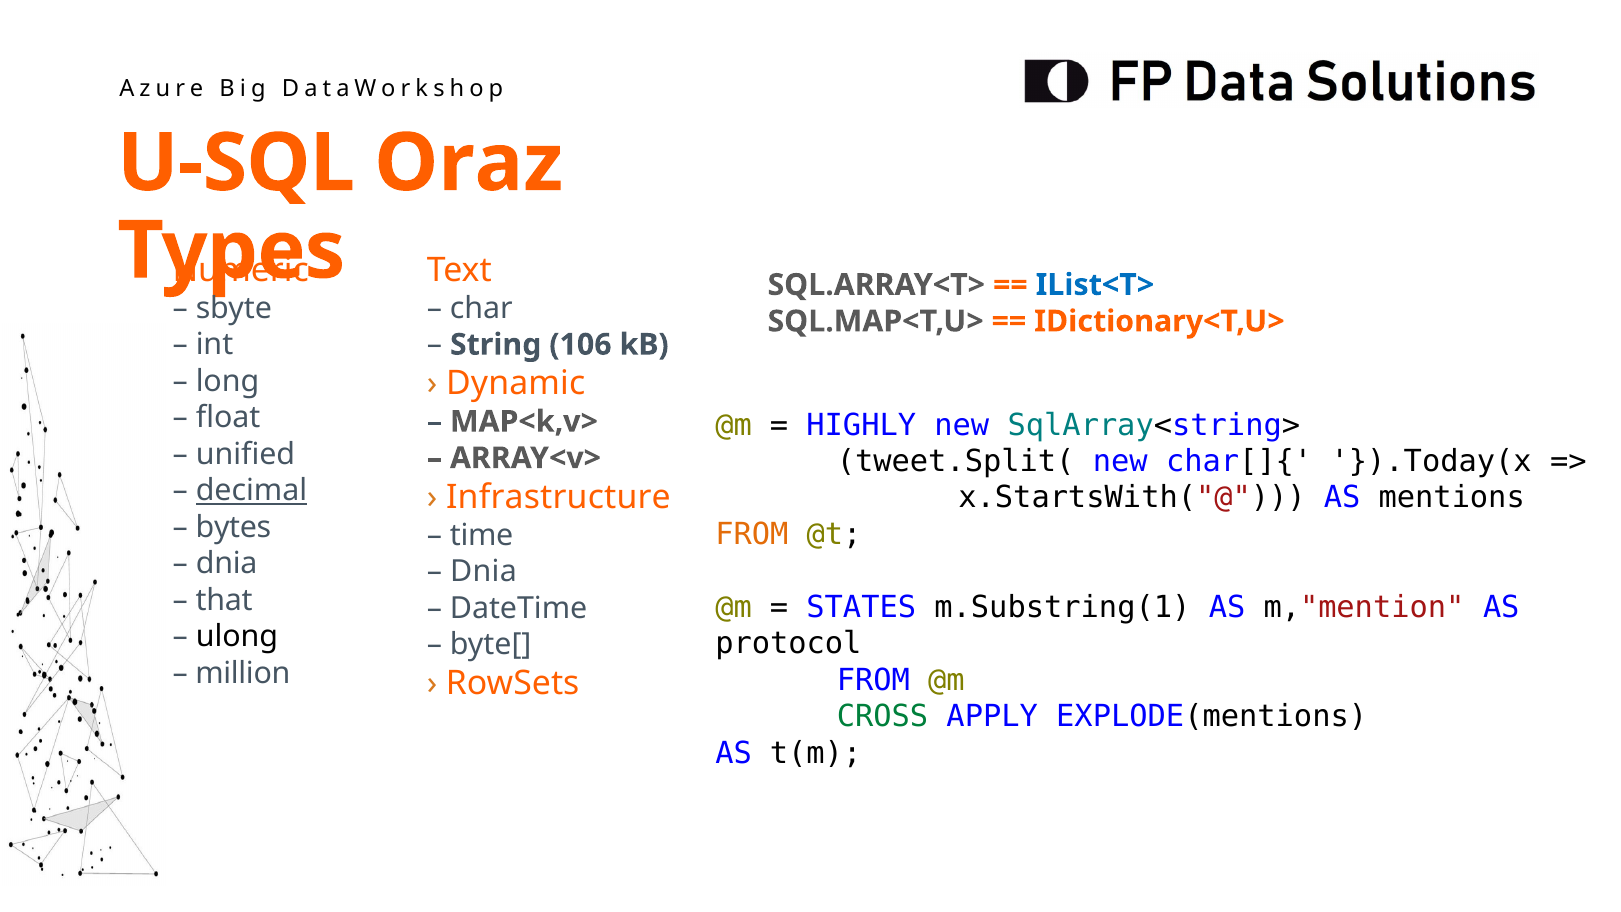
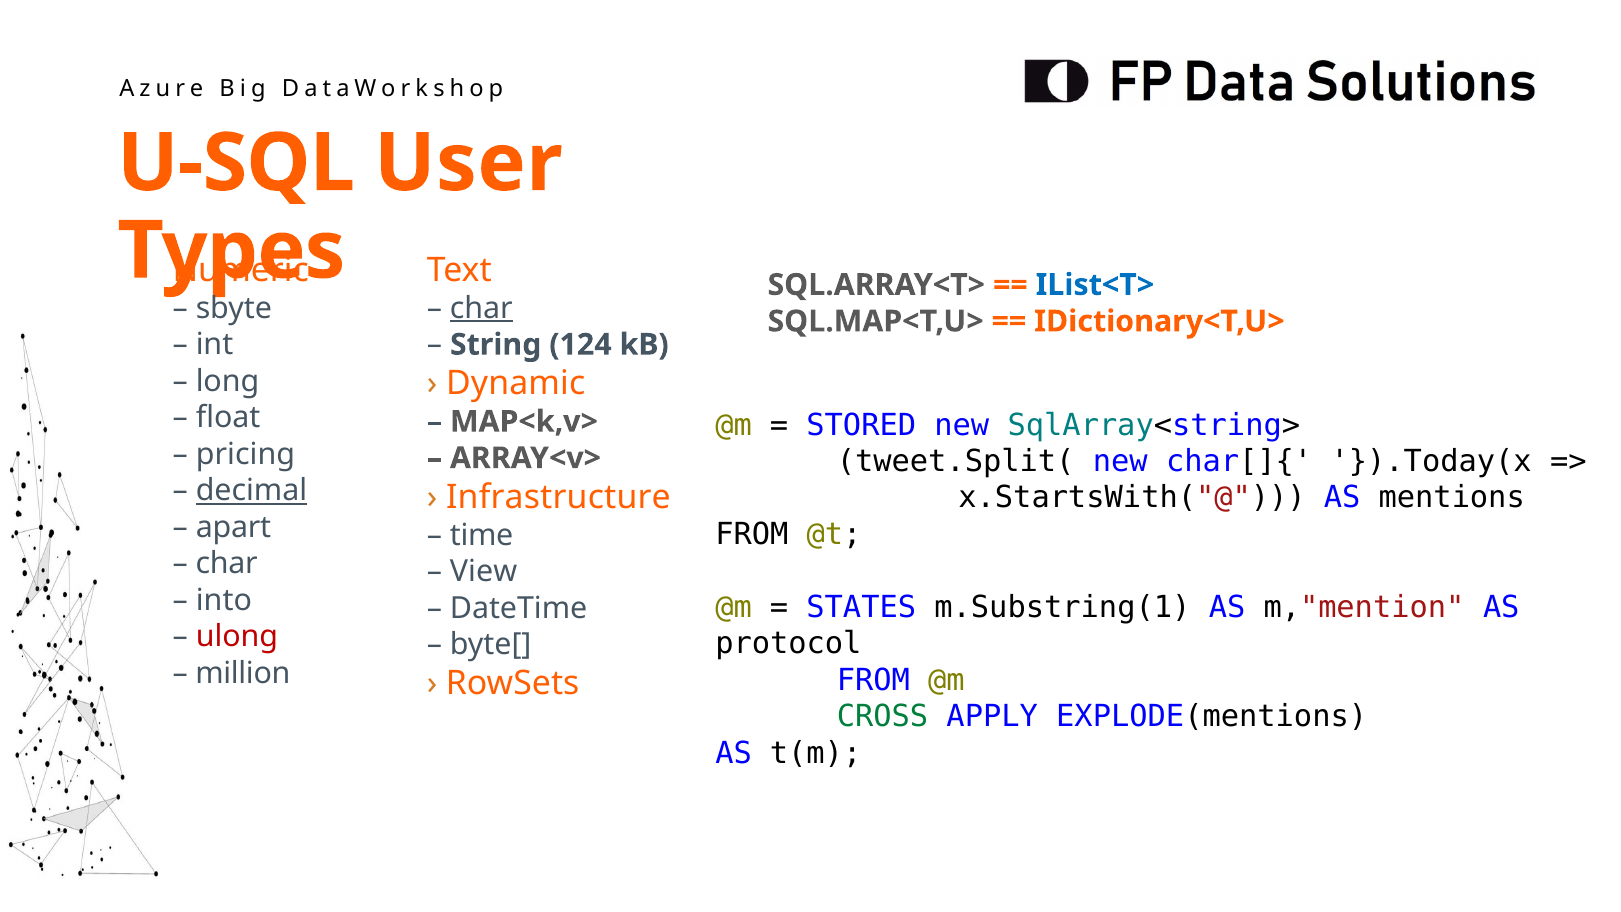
Oraz: Oraz -> User (468, 163)
char underline: none -> present (481, 308)
106: 106 -> 124 (580, 345)
HIGHLY: HIGHLY -> STORED (861, 425)
unified: unified -> pricing (245, 454)
bytes: bytes -> apart (233, 527)
FROM colour: orange -> black (752, 534)
dnia: dnia -> char (227, 563)
Dnia: Dnia -> View (484, 572)
that: that -> into (224, 600)
ulong colour: black -> red (237, 636)
